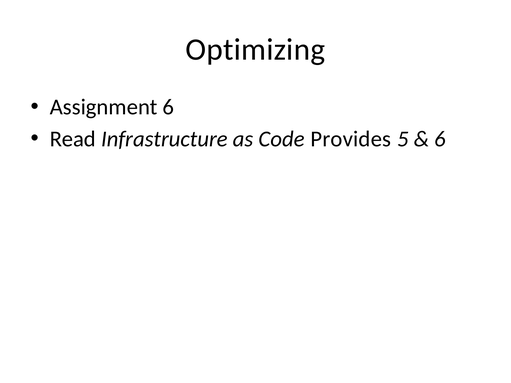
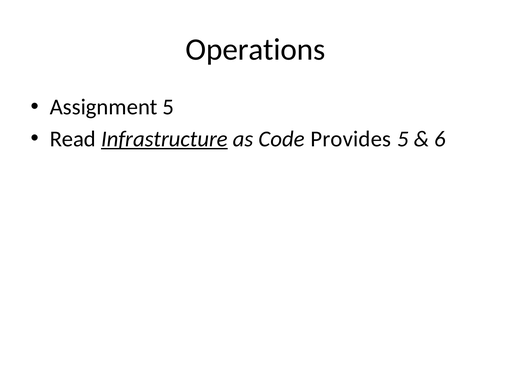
Optimizing: Optimizing -> Operations (255, 49)
Assignment 6: 6 -> 5 (168, 107)
Infrastructure underline: none -> present (164, 139)
